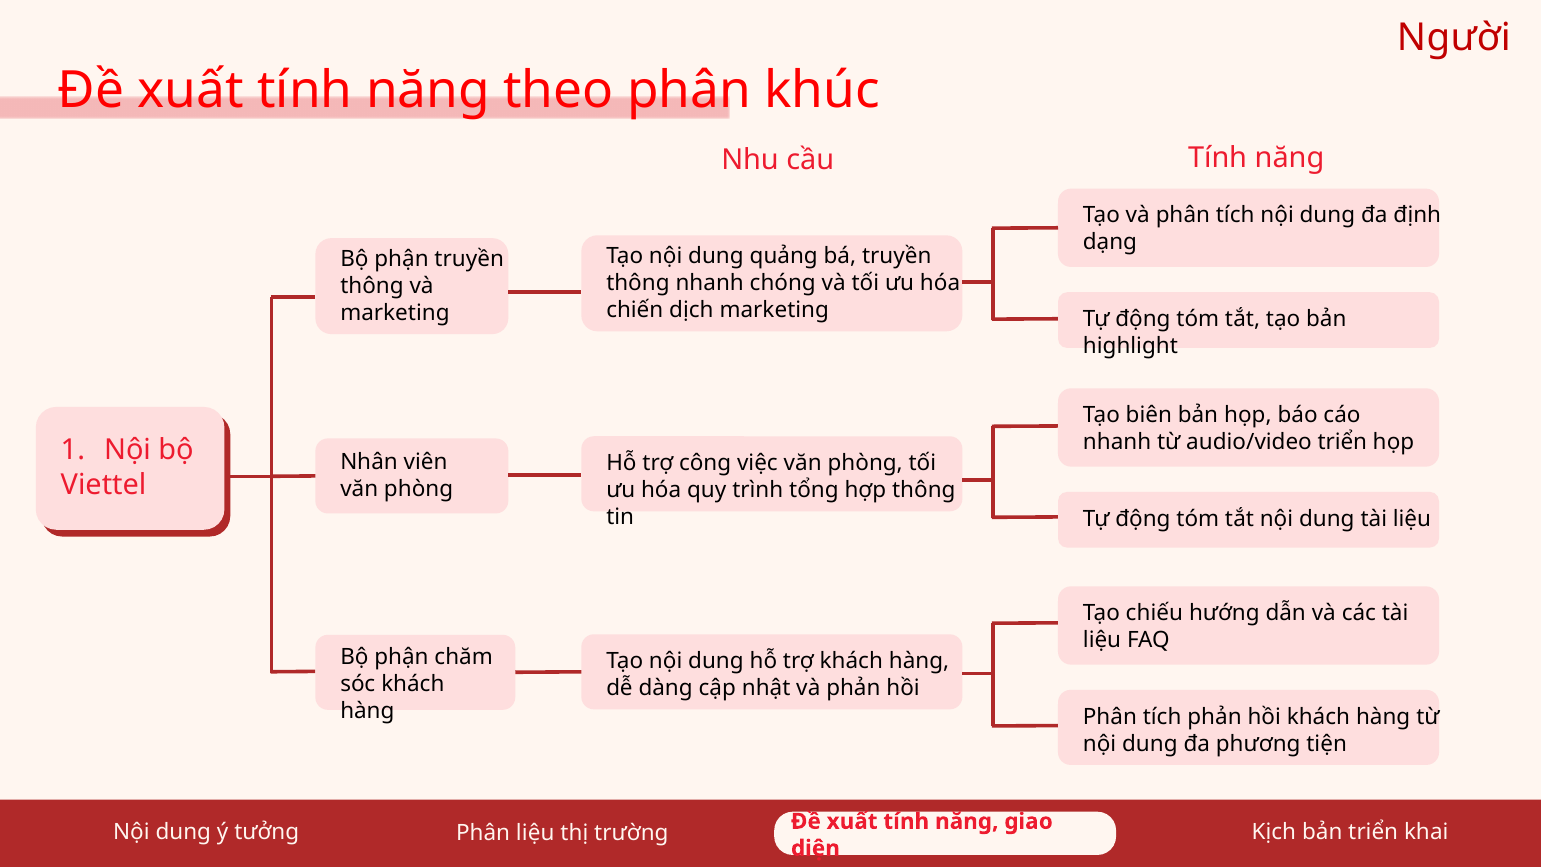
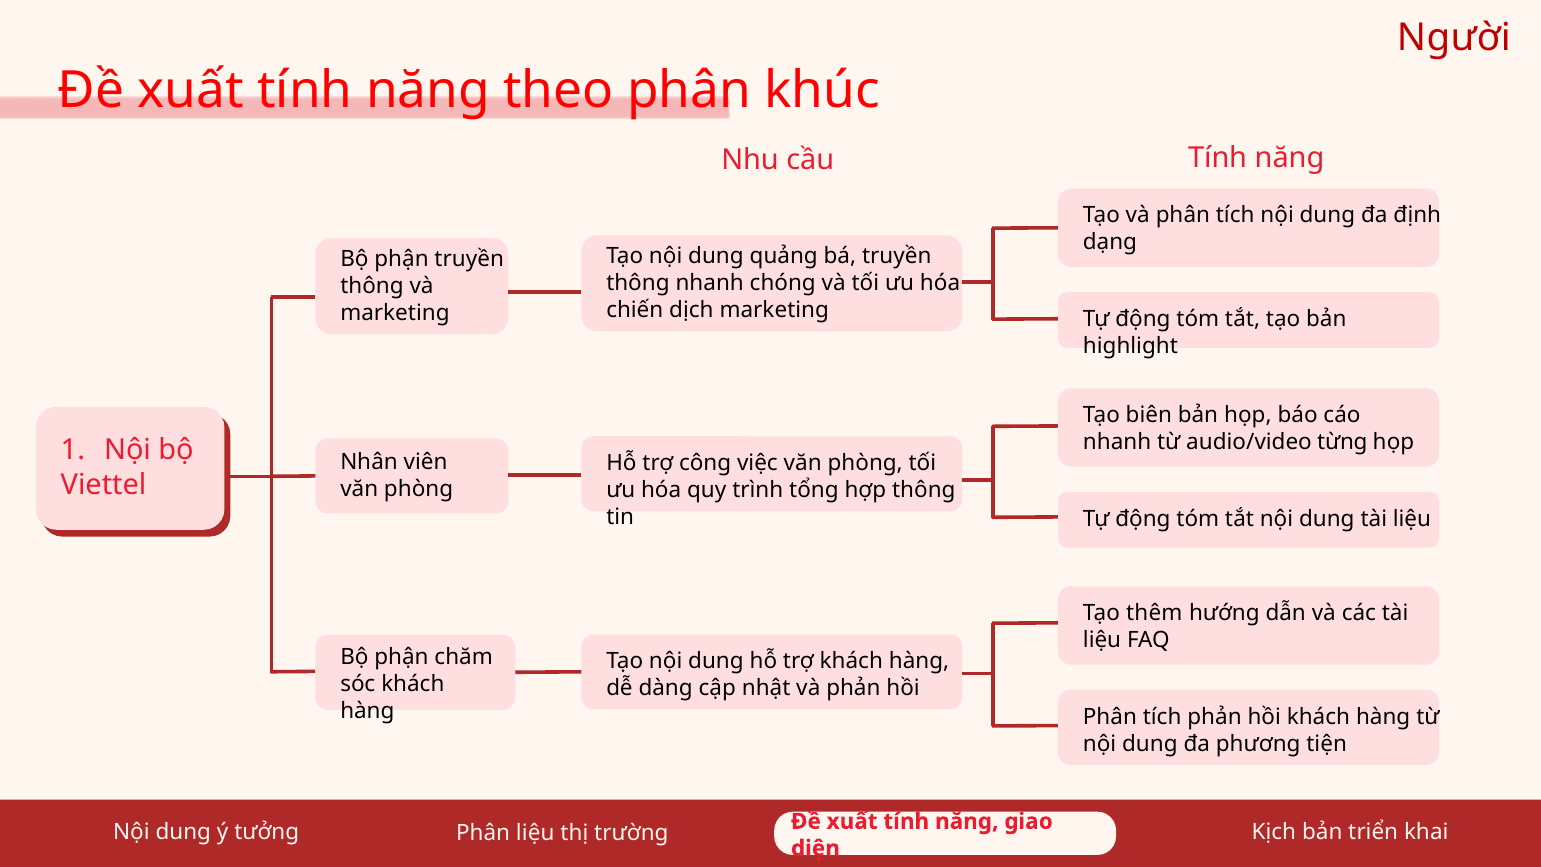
audio/video triển: triển -> từng (1342, 442)
chiếu: chiếu -> thêm (1154, 613)
